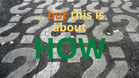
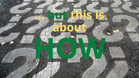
but colour: orange -> green (57, 15)
